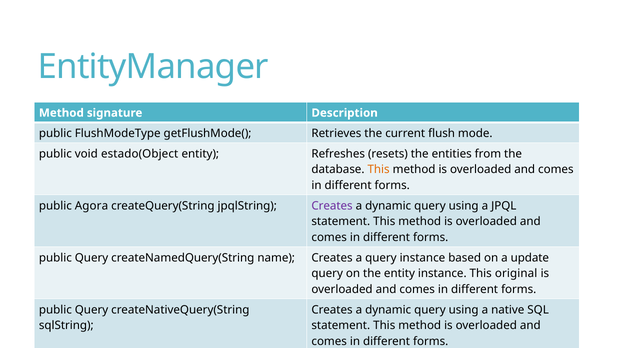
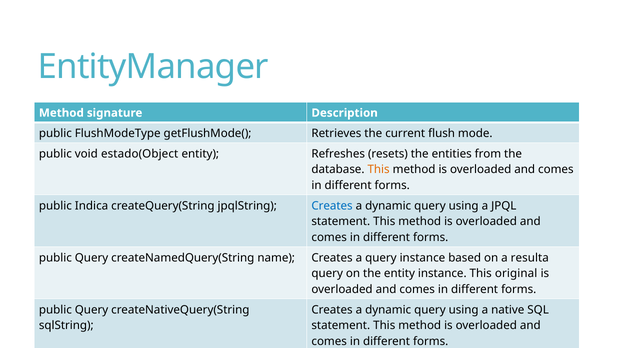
Agora: Agora -> Indica (92, 206)
Creates colour: purple -> blue (332, 206)
update: update -> resulta (530, 258)
